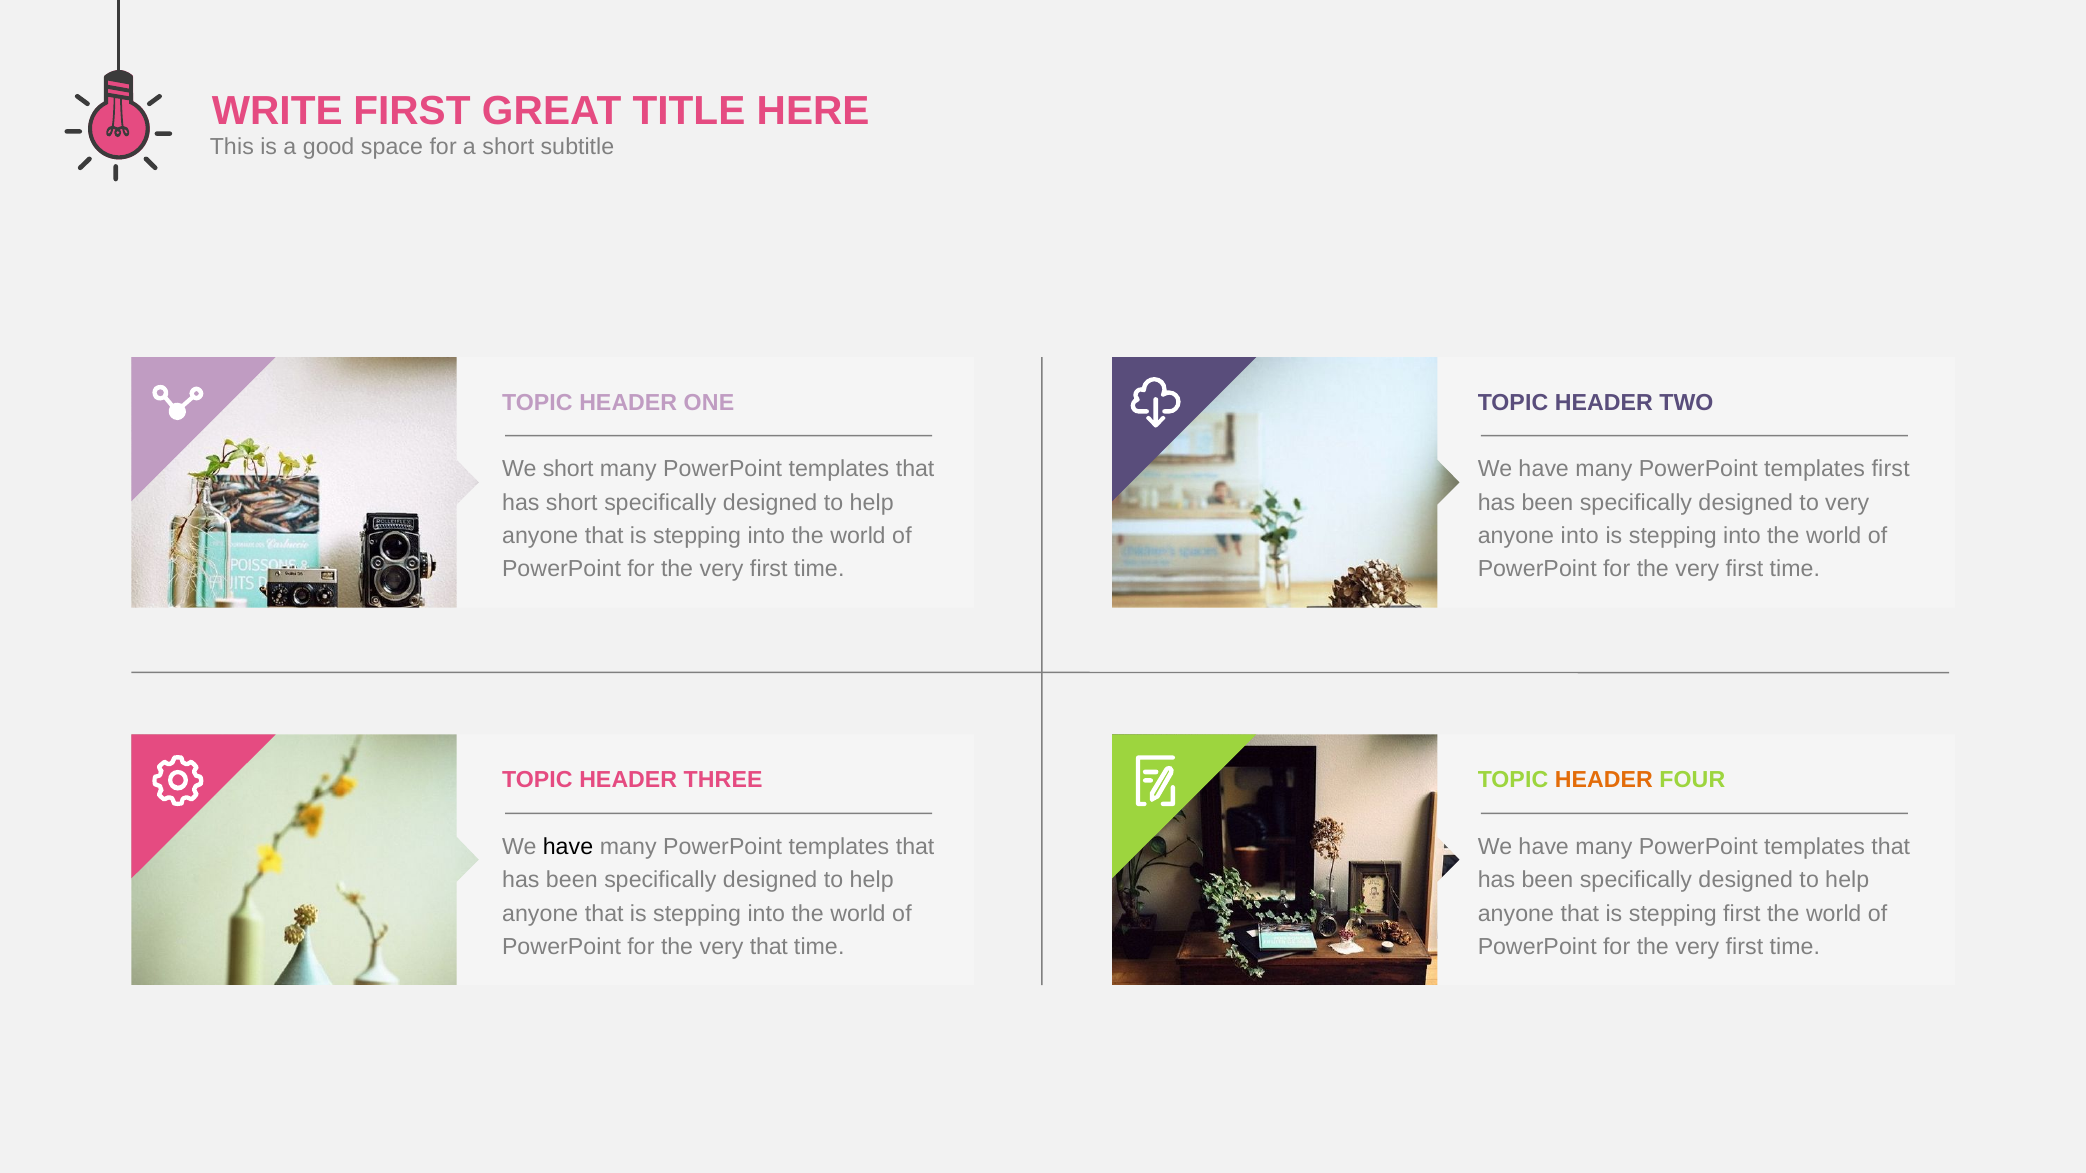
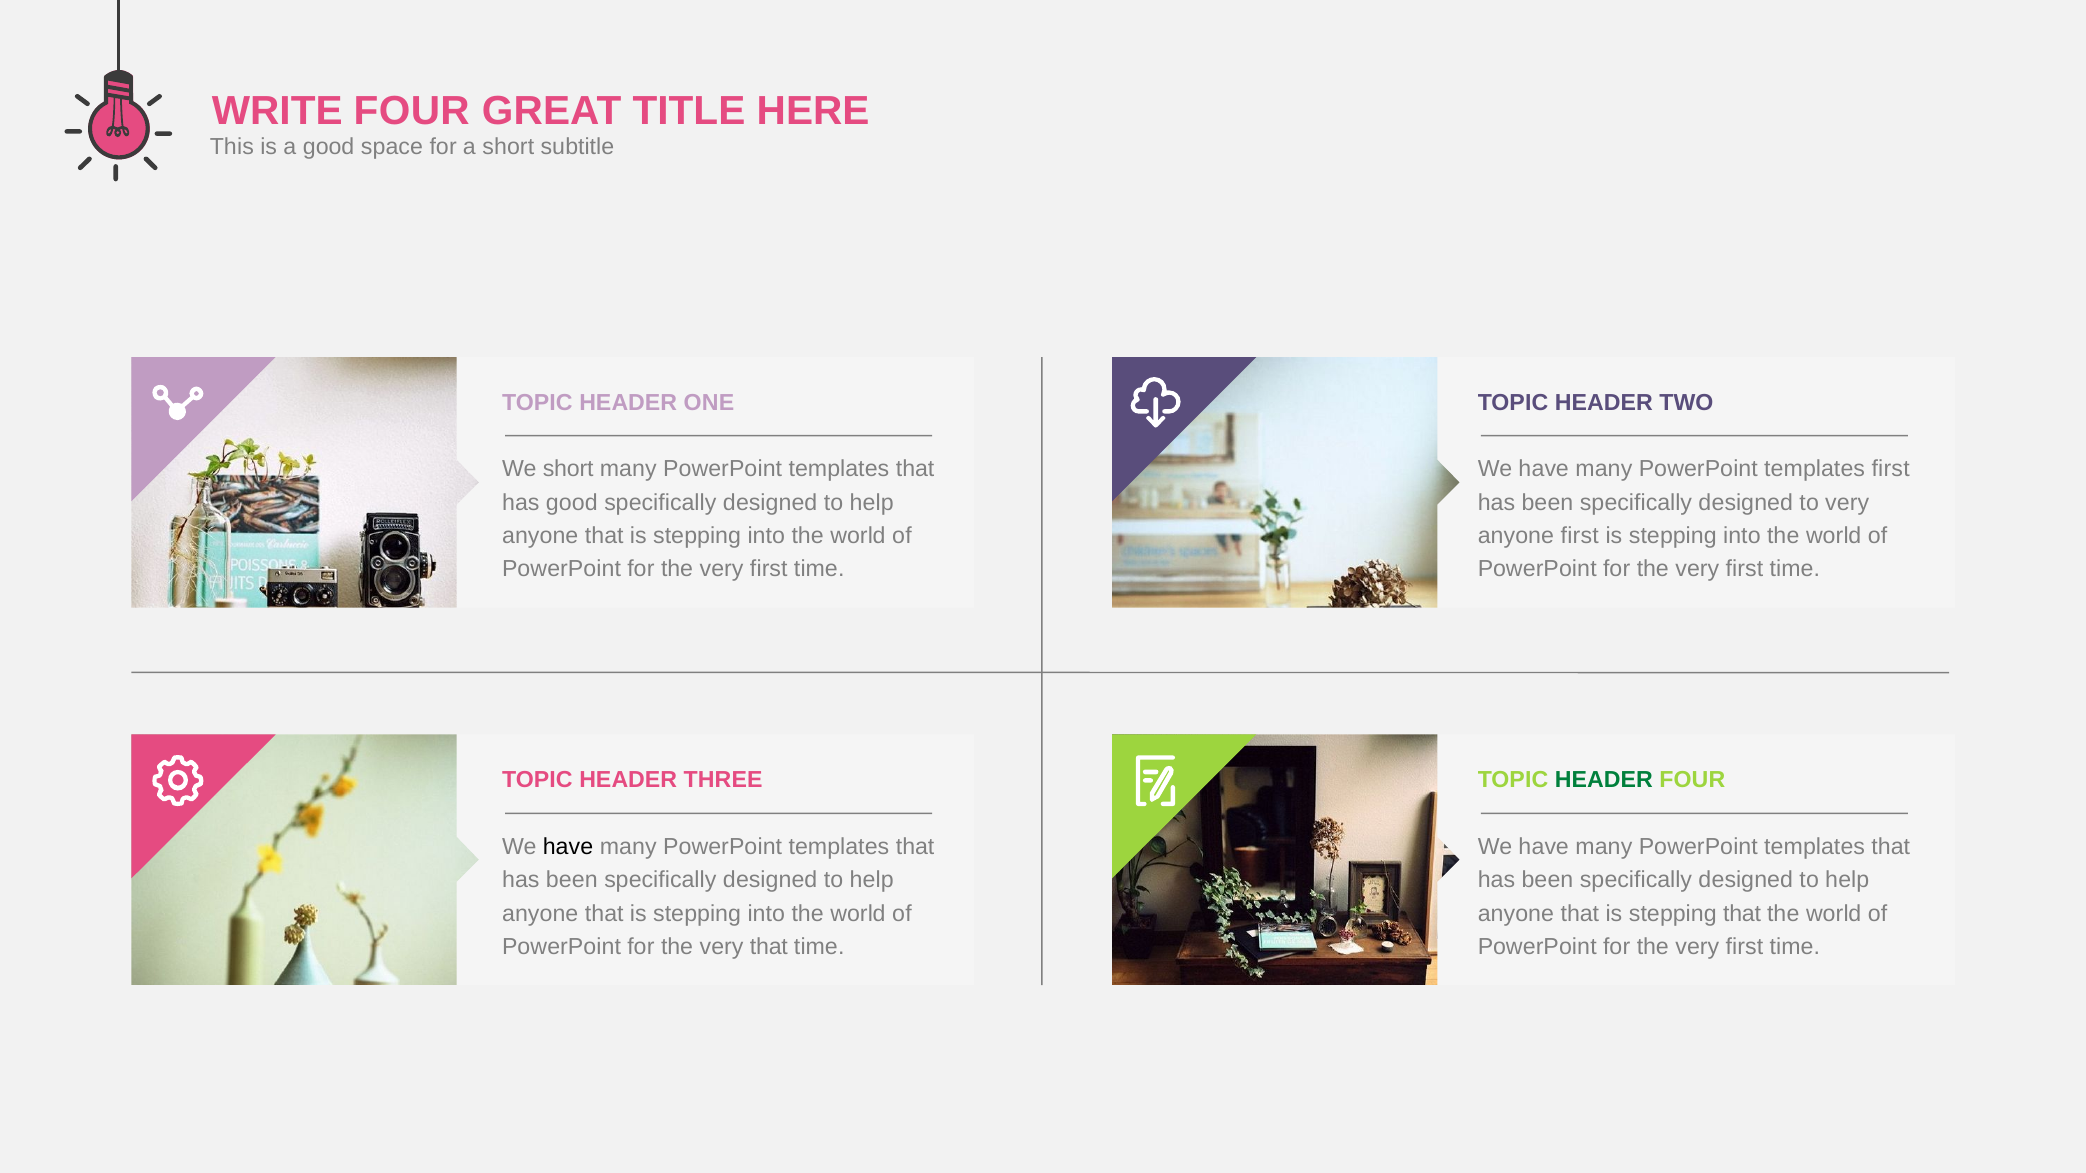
WRITE FIRST: FIRST -> FOUR (412, 111)
has short: short -> good (572, 502)
anyone into: into -> first (1580, 536)
HEADER colour: orange -> green (1604, 780)
stepping first: first -> that (1742, 913)
